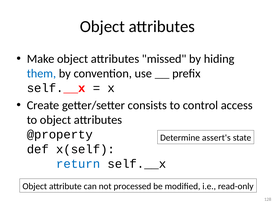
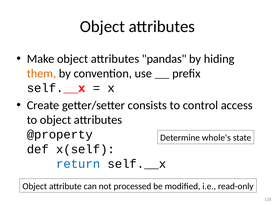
missed: missed -> pandas (164, 59)
them colour: blue -> orange (42, 74)
assert's: assert's -> whole's (216, 138)
